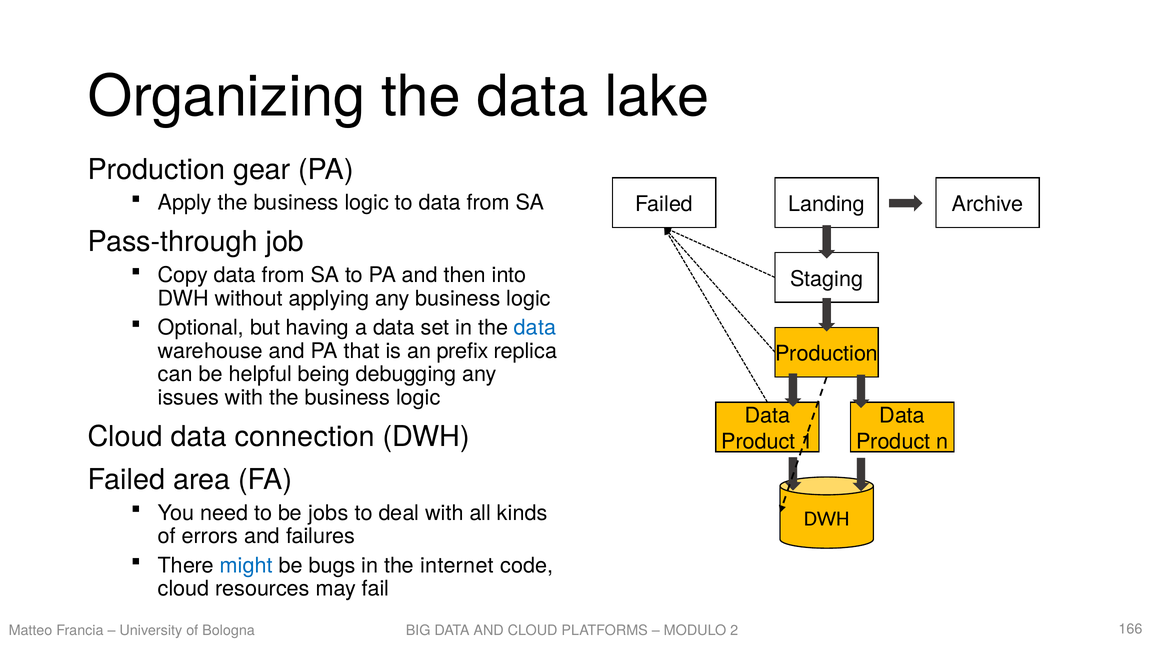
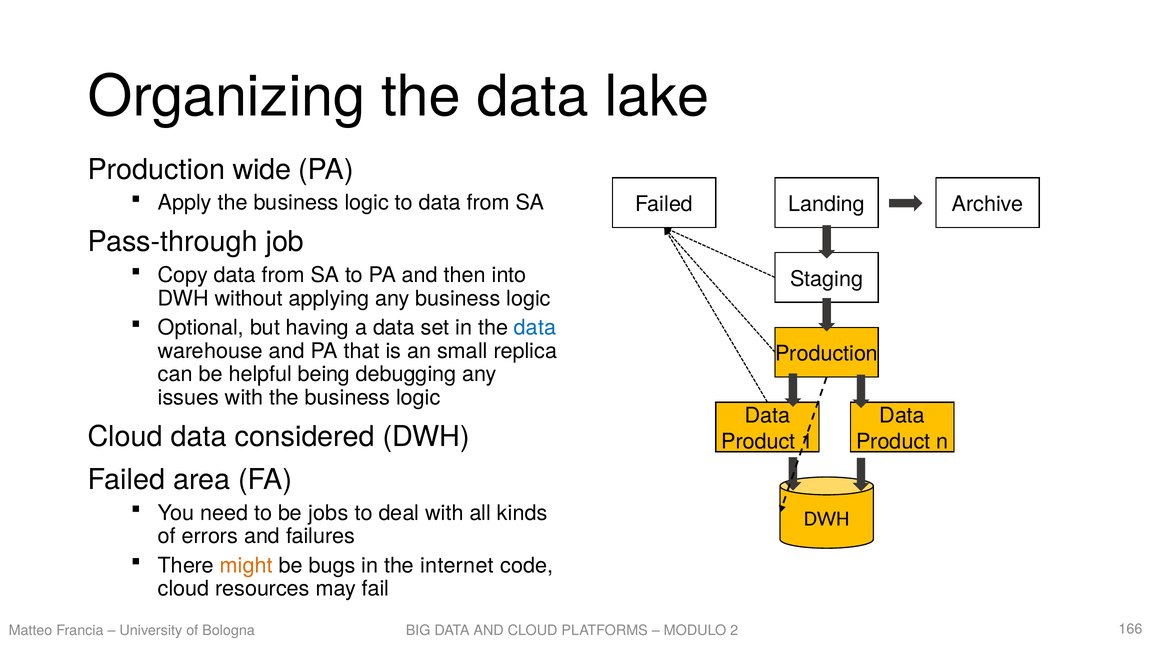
gear: gear -> wide (262, 170)
prefix: prefix -> small (462, 351)
connection: connection -> considered (305, 437)
might colour: blue -> orange (246, 566)
